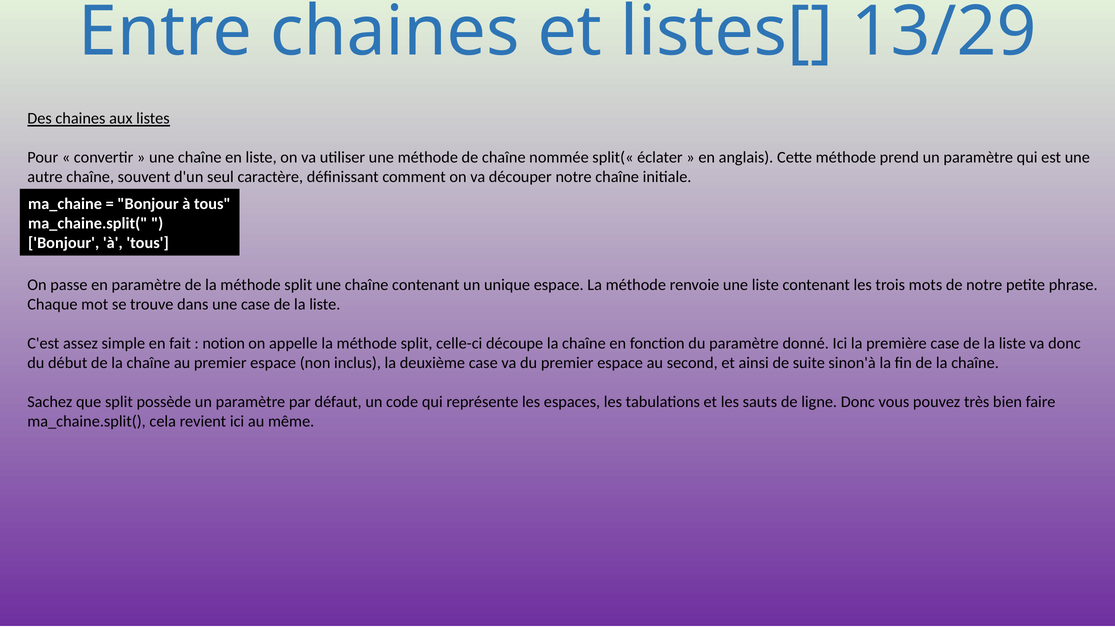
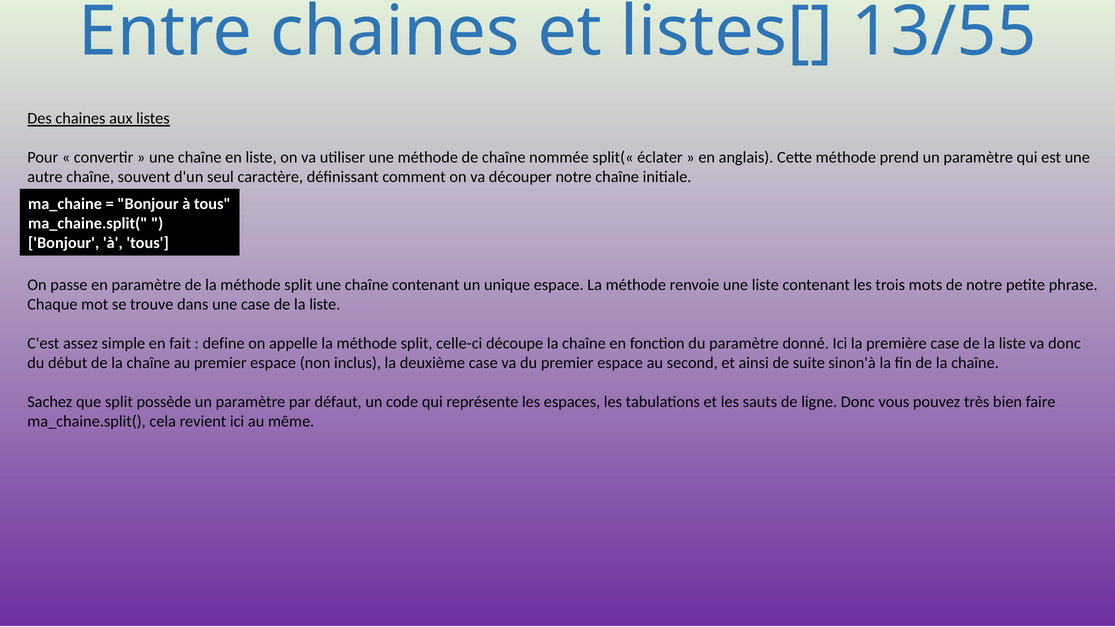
13/29: 13/29 -> 13/55 (944, 32)
notion: notion -> define (224, 343)
